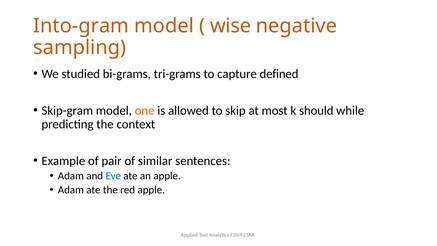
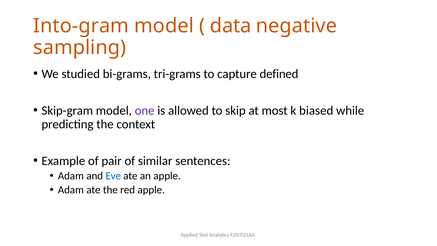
wise: wise -> data (231, 26)
one colour: orange -> purple (145, 110)
should: should -> biased (316, 110)
